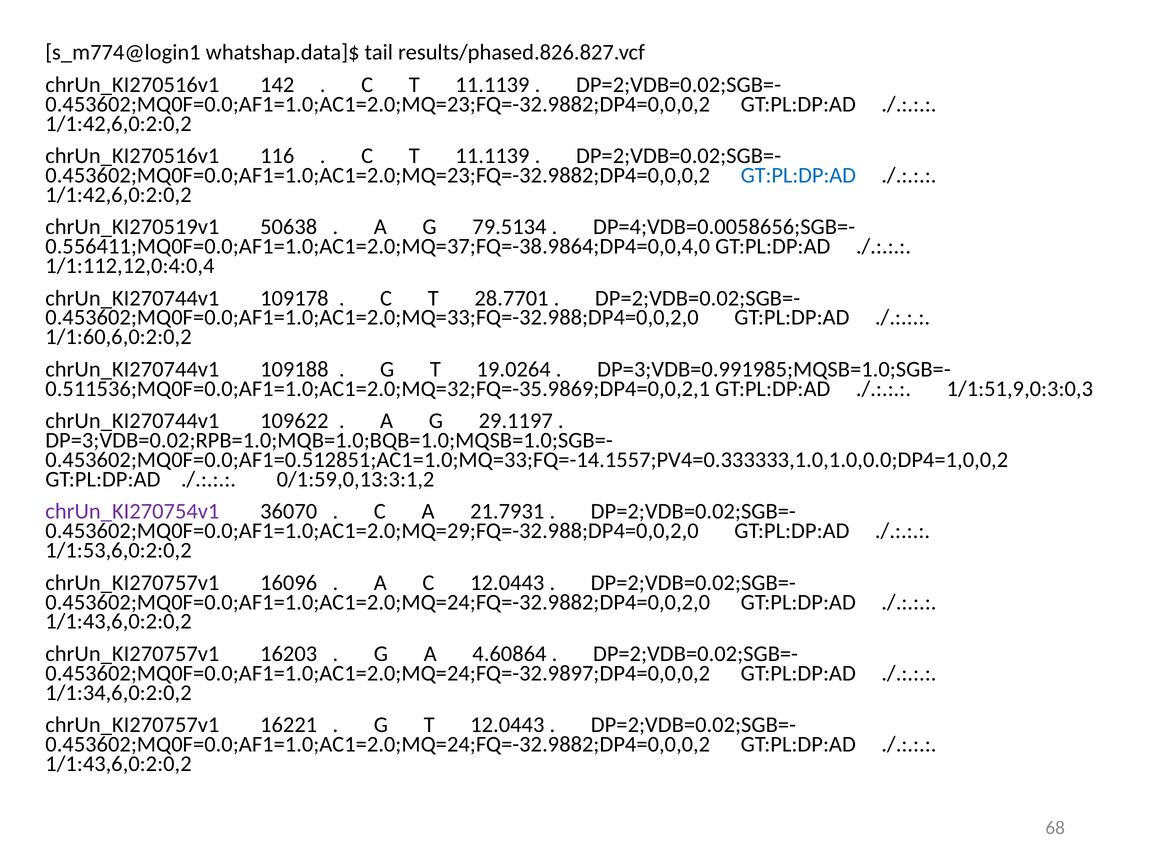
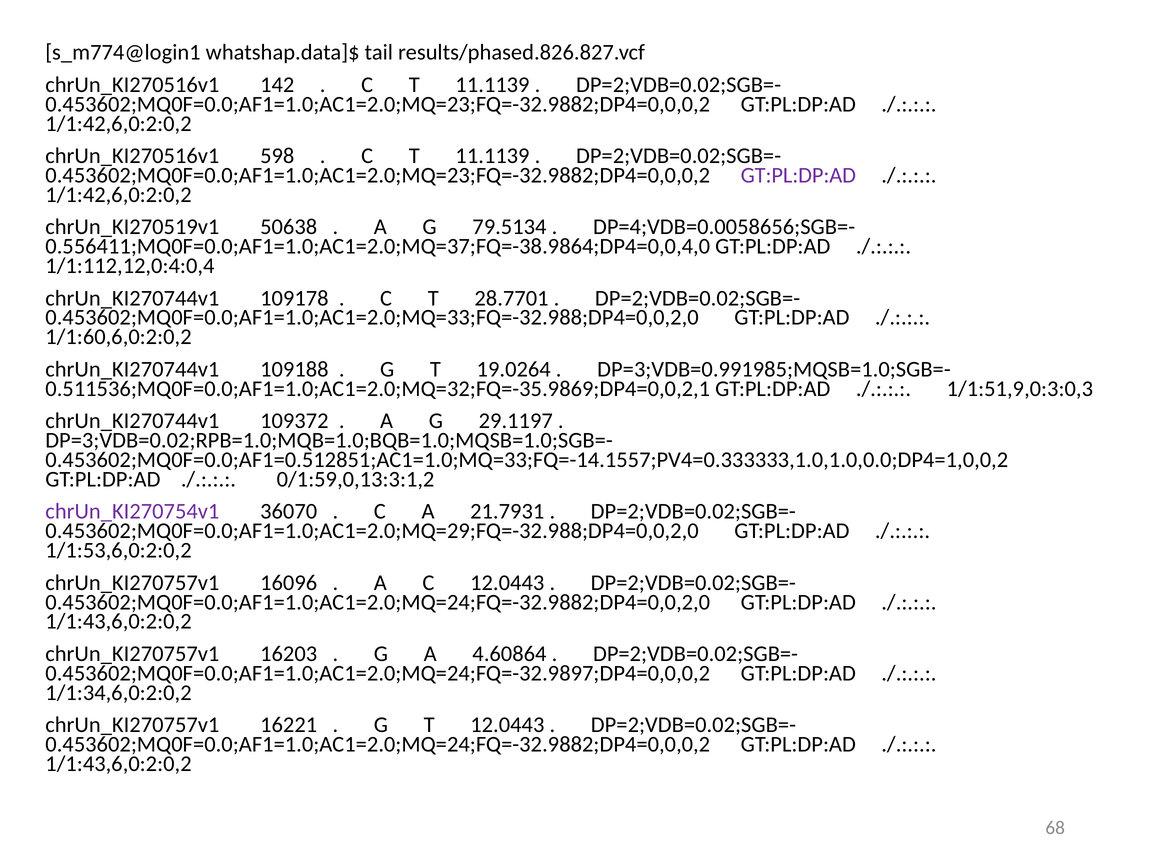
116: 116 -> 598 (277, 156)
GT:PL:DP:AD colour: blue -> purple (798, 175)
109622: 109622 -> 109372 (294, 421)
